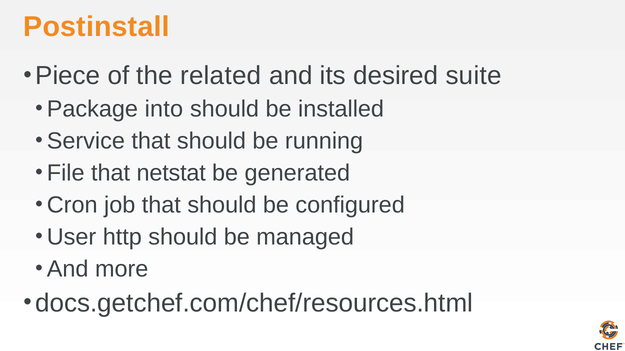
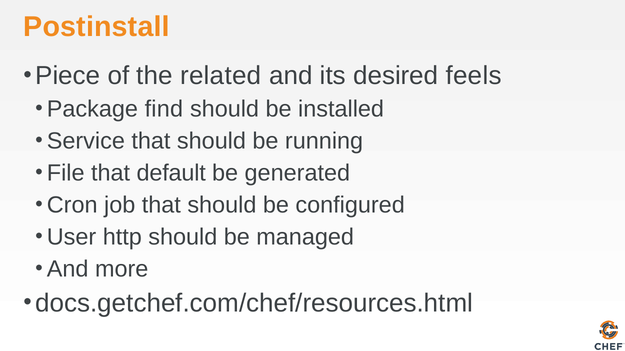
suite: suite -> feels (474, 76)
into: into -> find (164, 109)
netstat: netstat -> default (171, 174)
